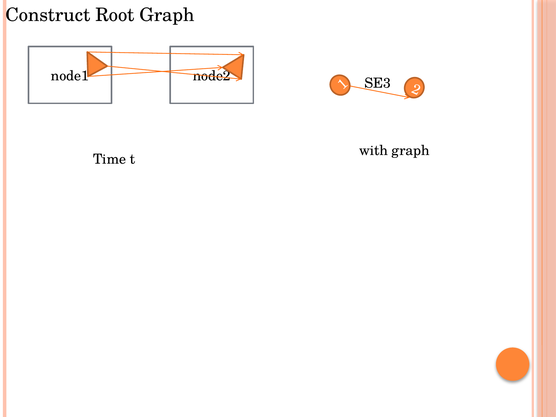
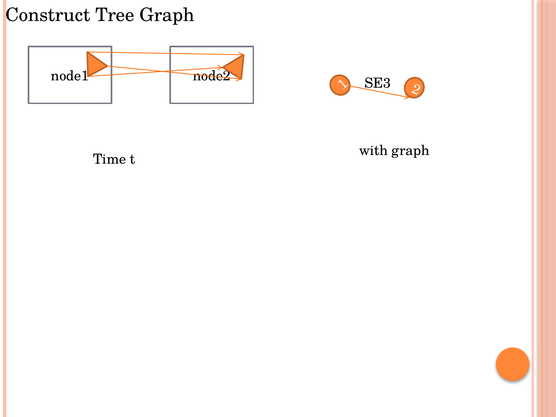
Root: Root -> Tree (115, 15)
